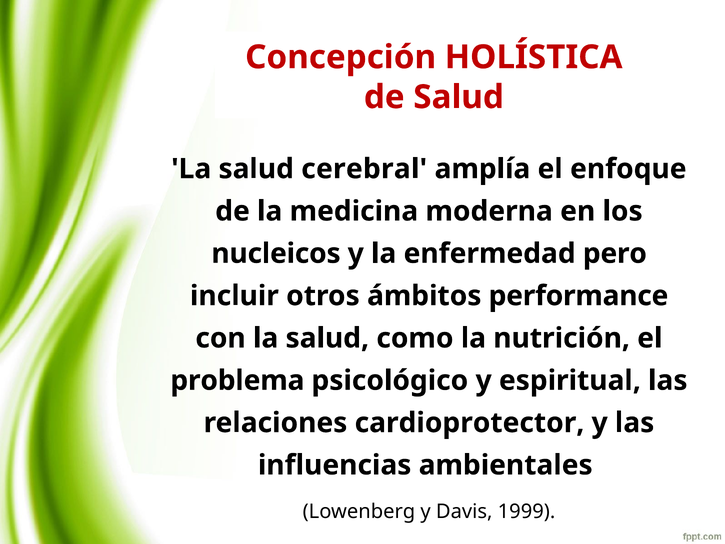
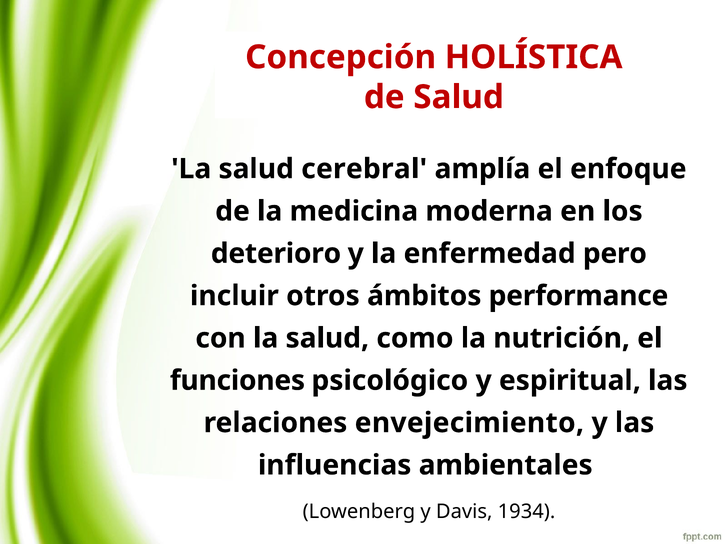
nucleicos: nucleicos -> deterioro (276, 253)
problema: problema -> funciones (237, 380)
cardioprotector: cardioprotector -> envejecimiento (469, 423)
1999: 1999 -> 1934 (526, 512)
